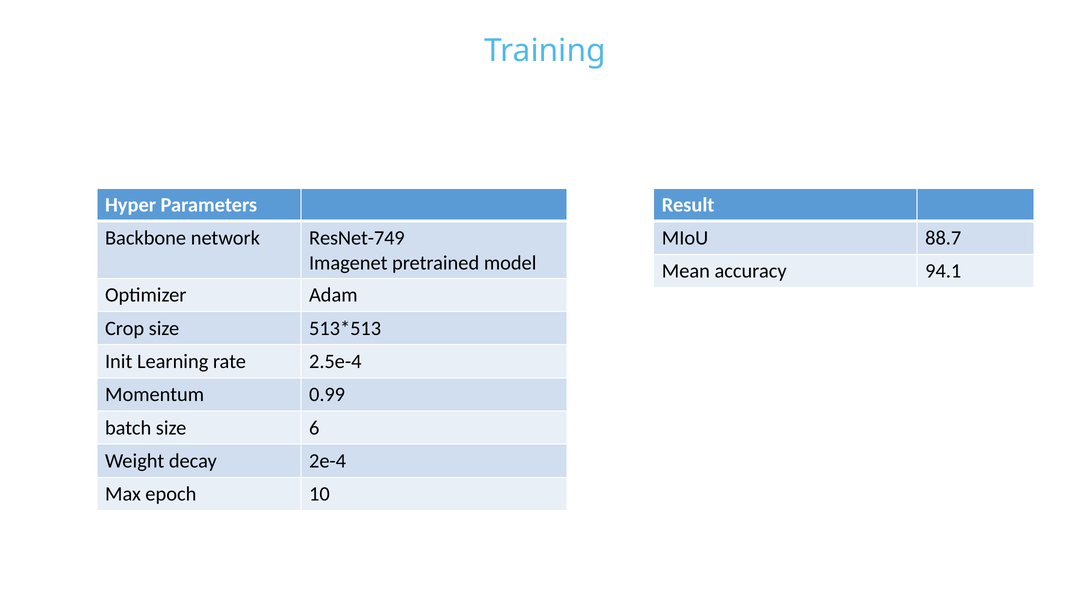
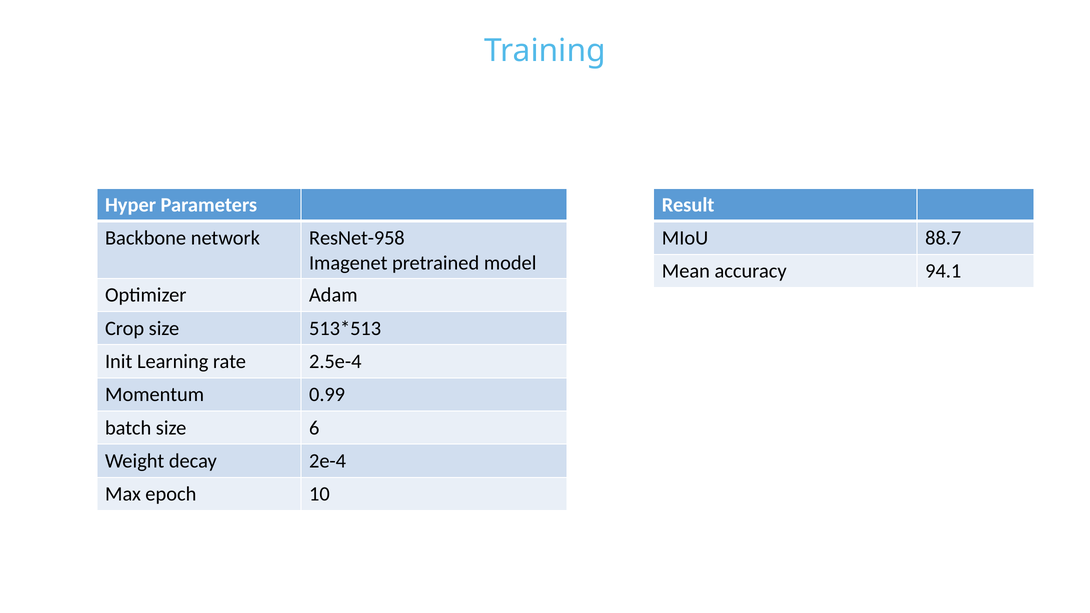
ResNet-749: ResNet-749 -> ResNet-958 (357, 238)
